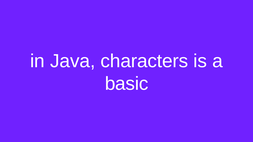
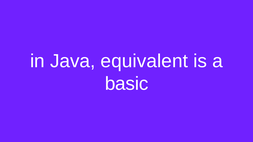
characters: characters -> equivalent (144, 61)
